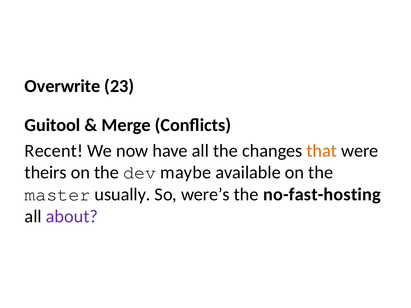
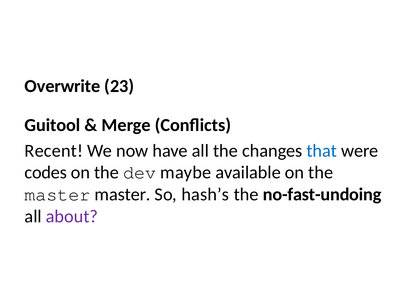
that colour: orange -> blue (322, 151)
theirs: theirs -> codes (46, 173)
master usually: usually -> master (123, 195)
were’s: were’s -> hash’s (205, 195)
no-fast-hosting: no-fast-hosting -> no-fast-undoing (322, 195)
